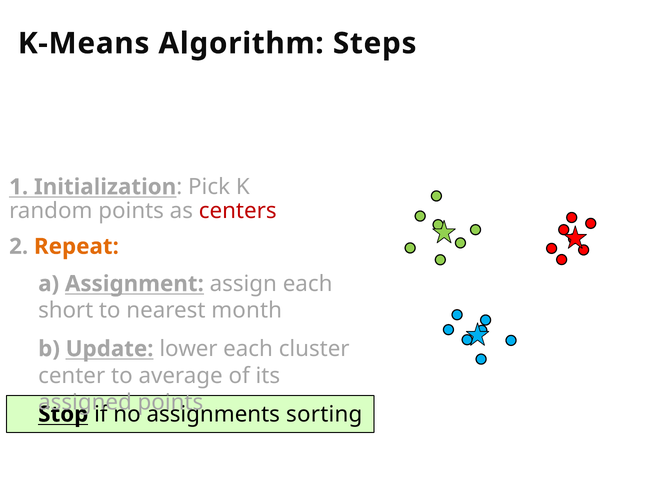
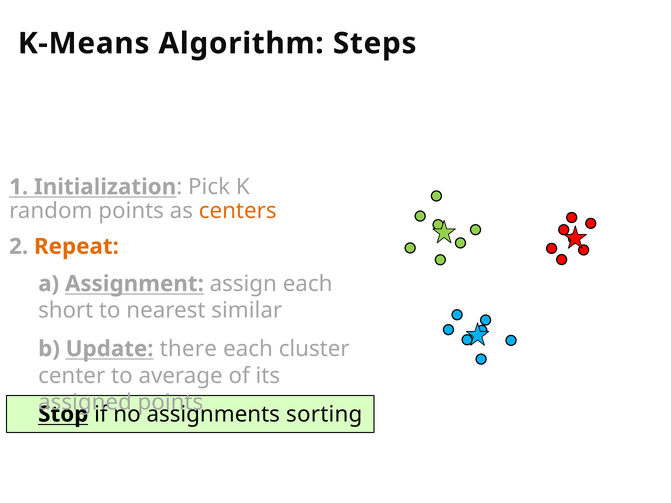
centers colour: red -> orange (238, 211)
month: month -> similar (247, 311)
lower: lower -> there (188, 349)
